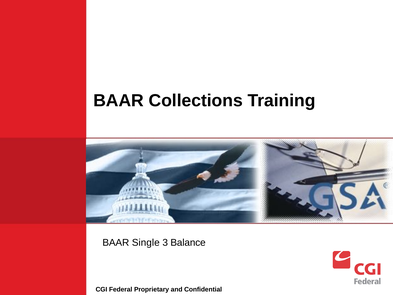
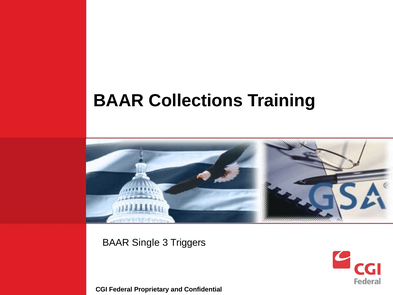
Balance: Balance -> Triggers (188, 242)
